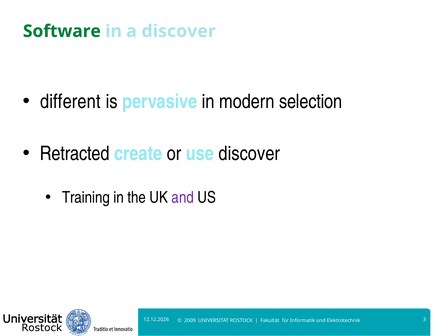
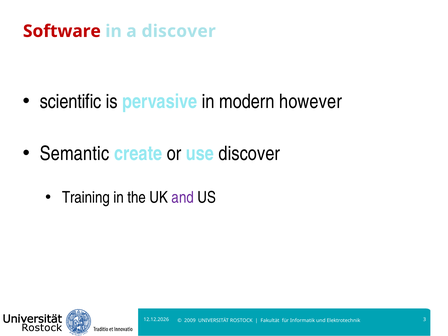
Software colour: green -> red (62, 31)
different: different -> scientific (71, 102)
selection: selection -> however (311, 102)
Retracted: Retracted -> Semantic (75, 153)
